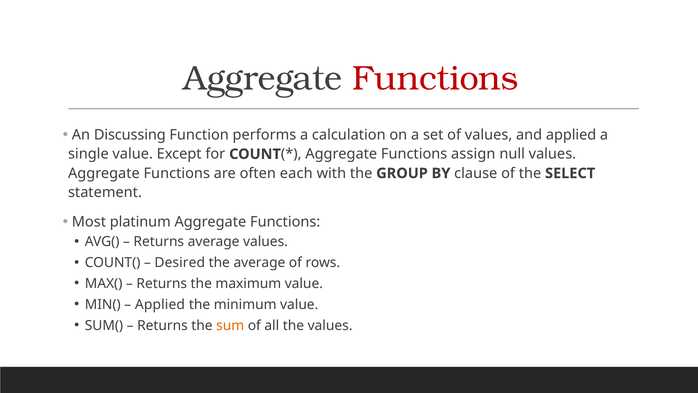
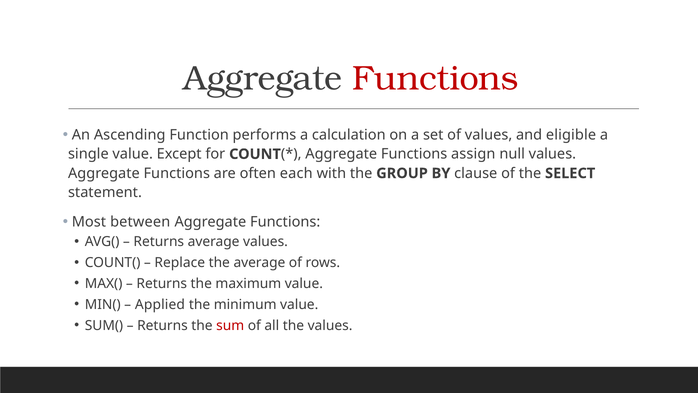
Discussing: Discussing -> Ascending (130, 135)
and applied: applied -> eligible (571, 135)
platinum: platinum -> between (140, 222)
Desired: Desired -> Replace (180, 263)
sum colour: orange -> red (230, 325)
